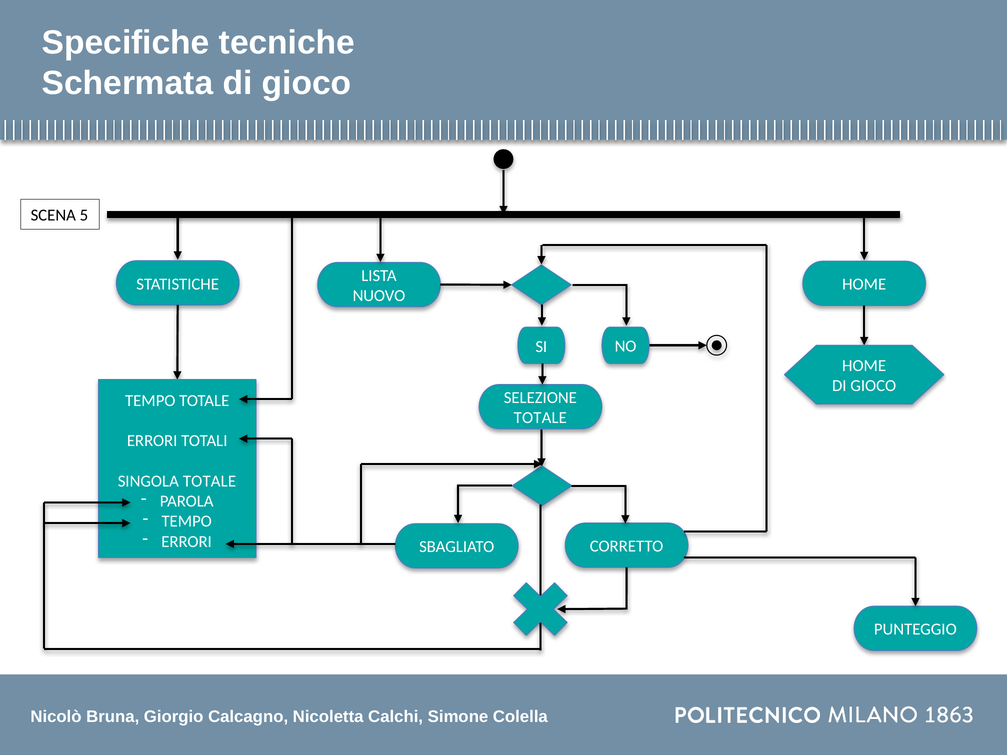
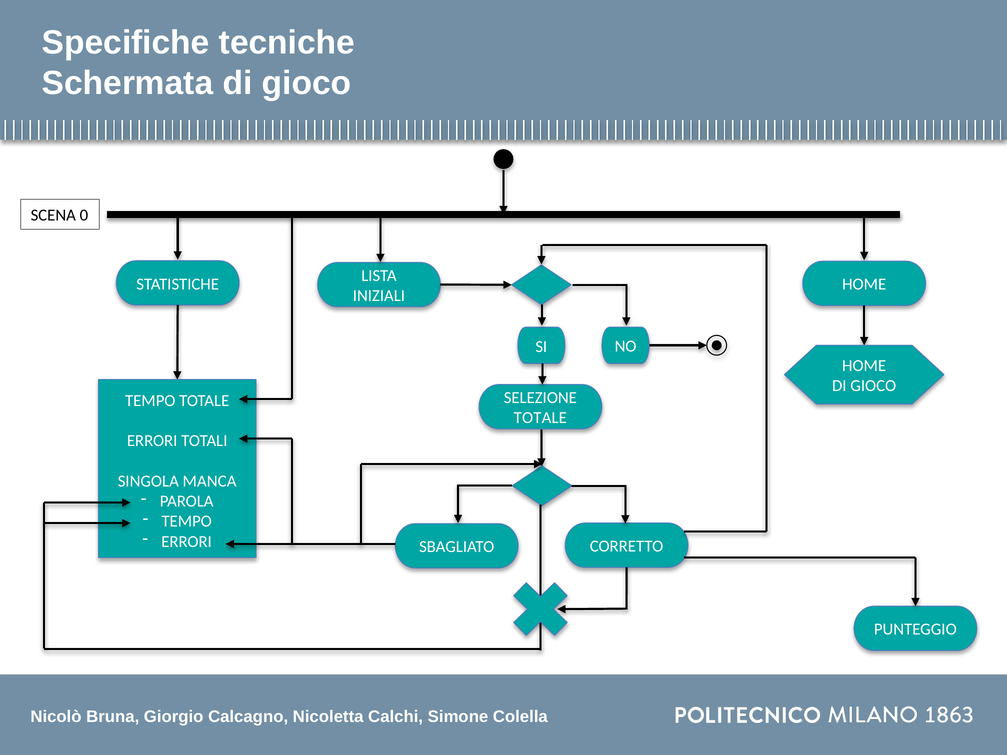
5: 5 -> 0 (84, 215)
NUOVO: NUOVO -> INIZIALI (379, 296)
SINGOLA TOTALE: TOTALE -> MANCA (210, 481)
